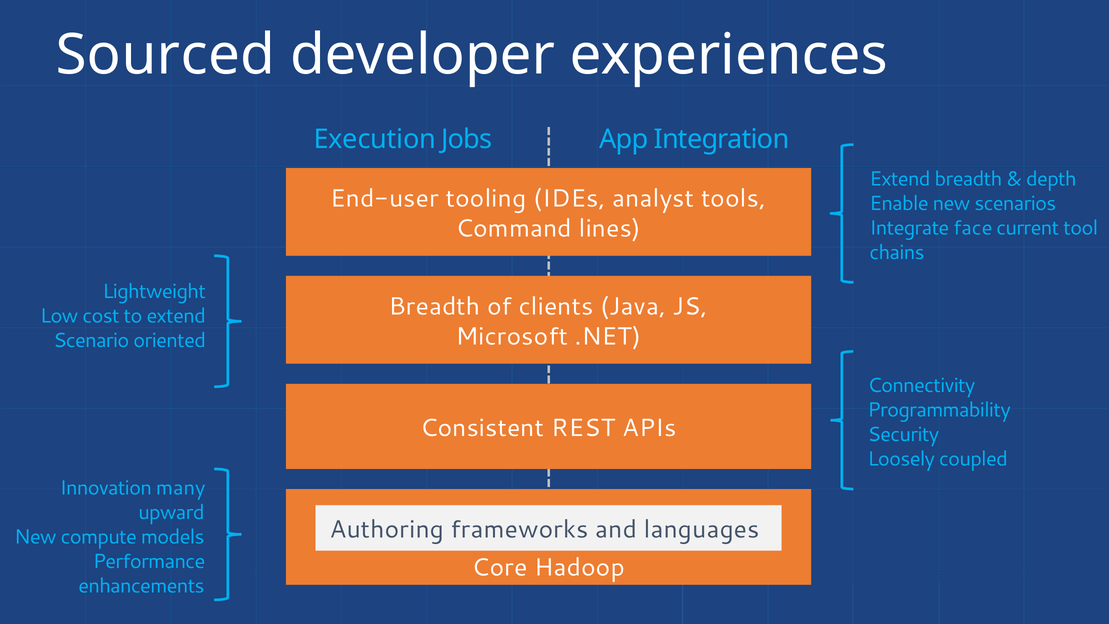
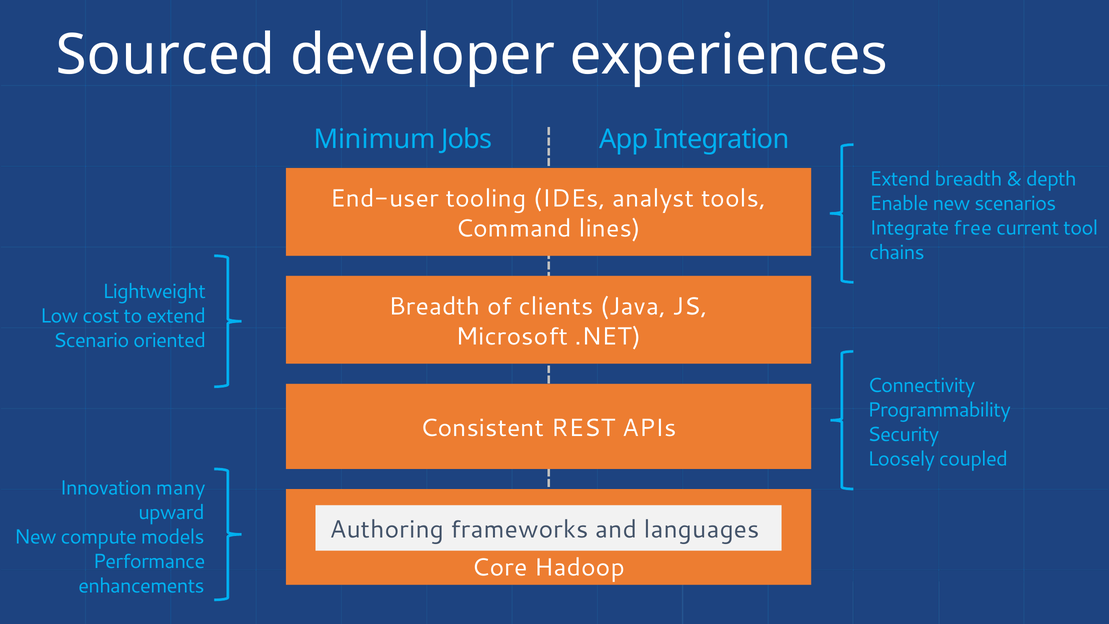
Execution: Execution -> Minimum (375, 139)
face: face -> free (973, 228)
